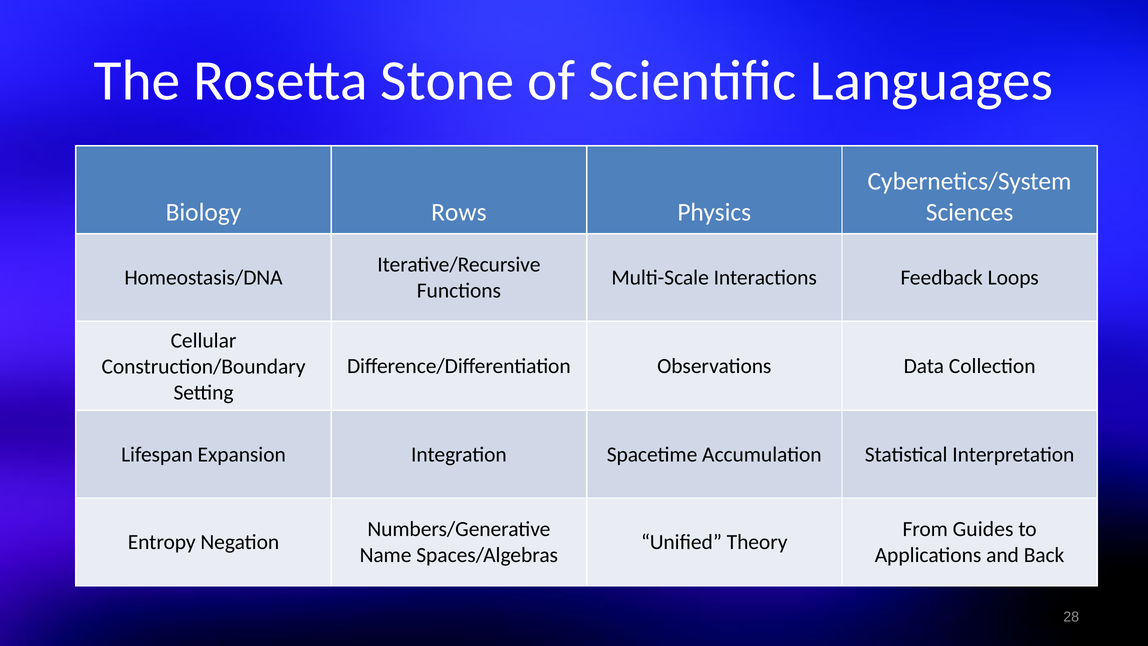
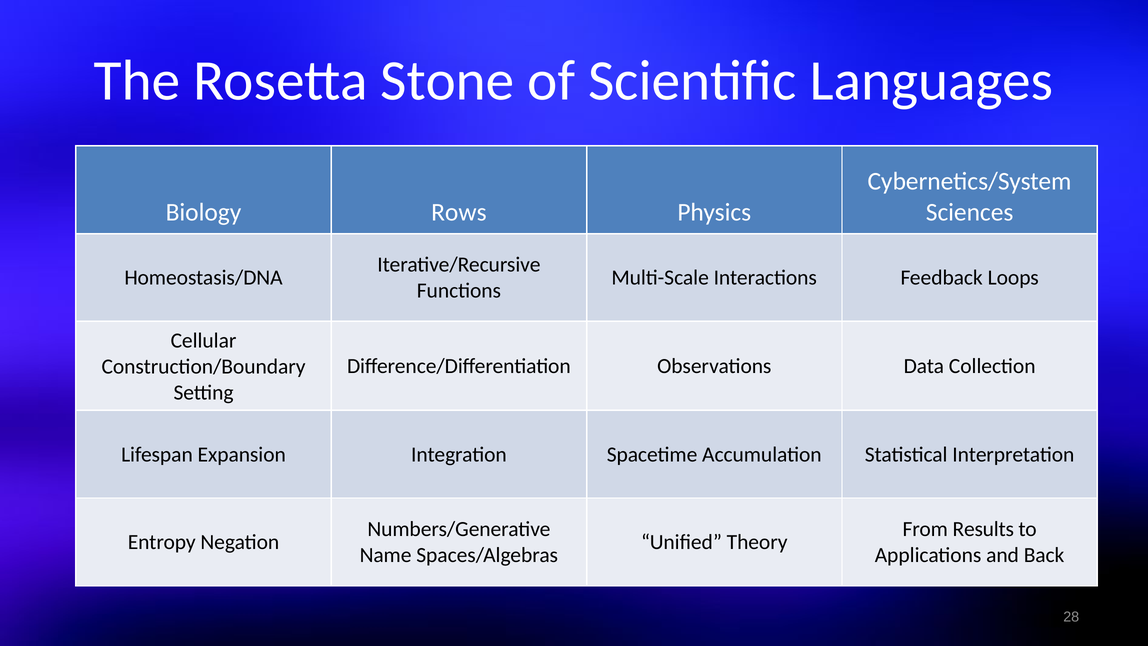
Guides: Guides -> Results (983, 529)
